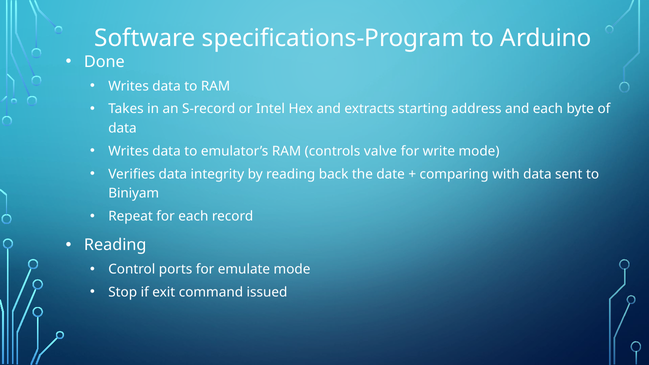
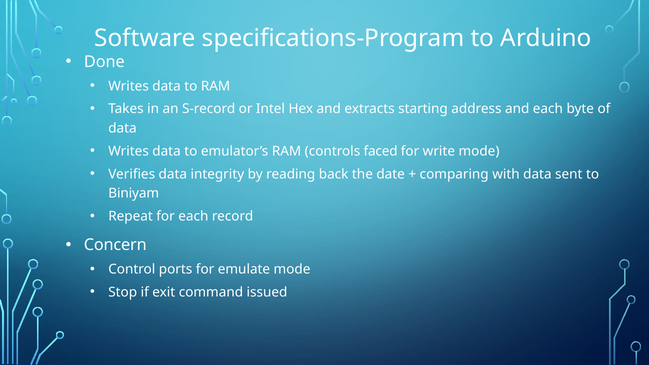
valve: valve -> faced (381, 151)
Reading: Reading -> Concern (115, 245)
